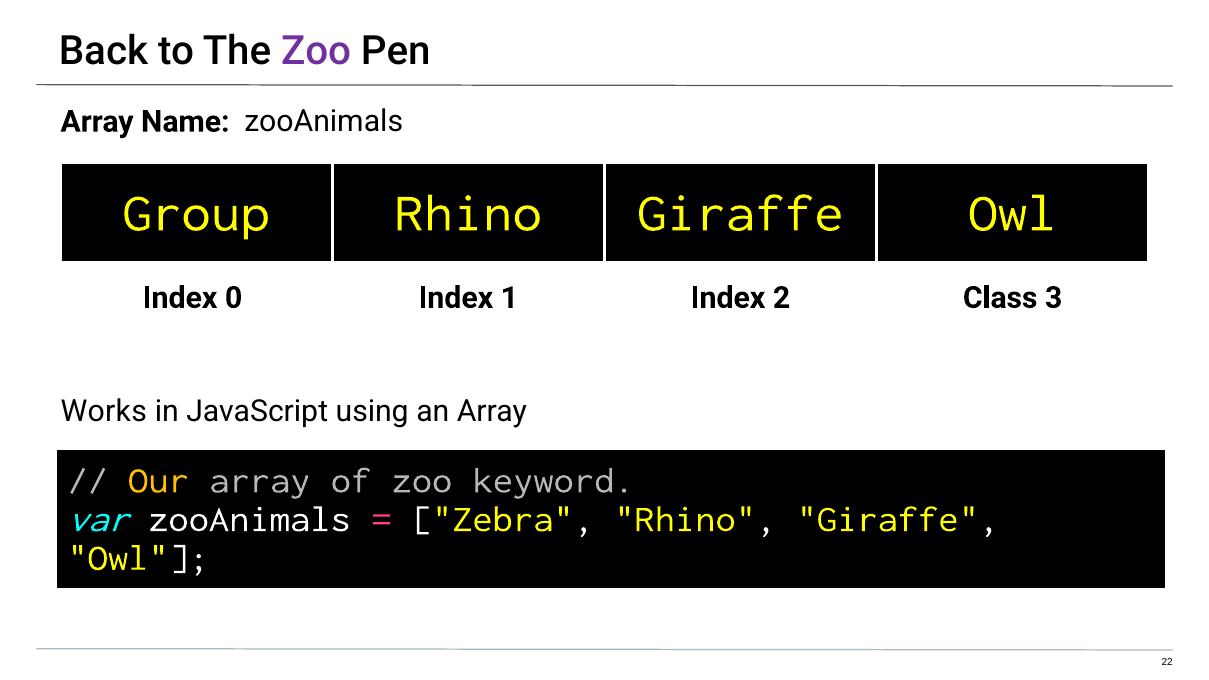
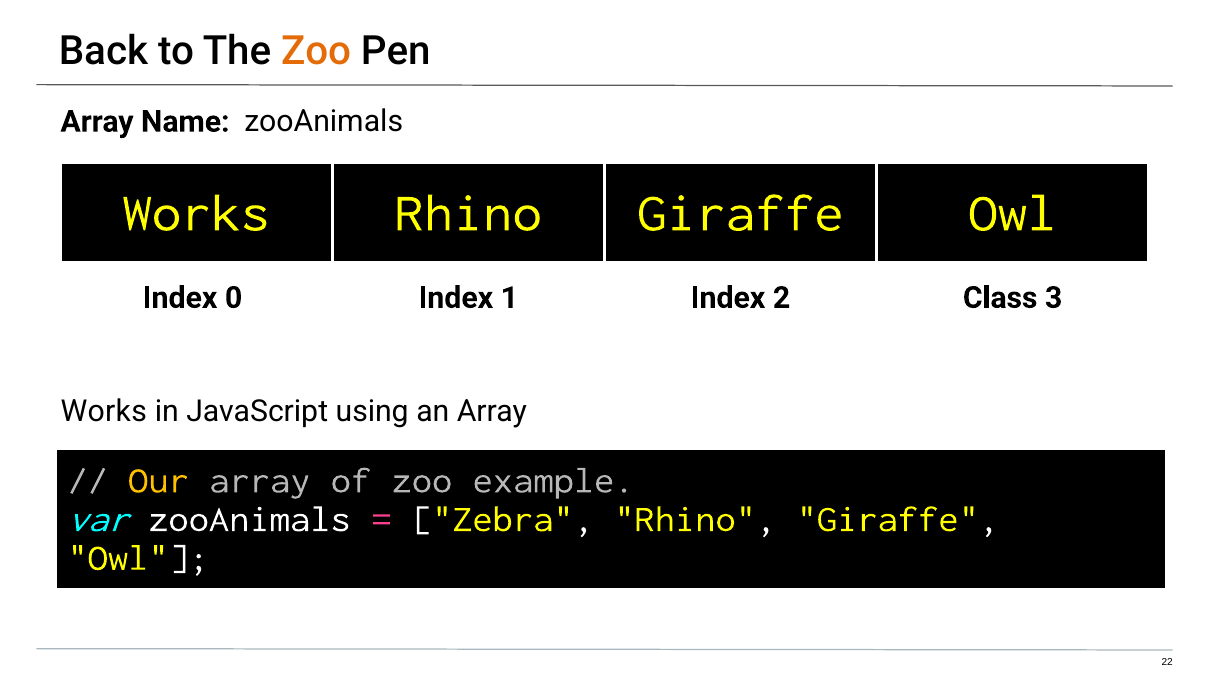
Zoo colour: purple -> orange (316, 51)
Group: Group -> Works (196, 213)
keyword: keyword -> example (554, 480)
